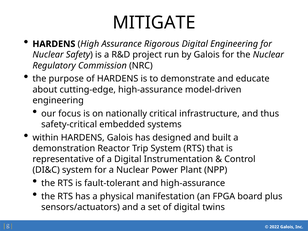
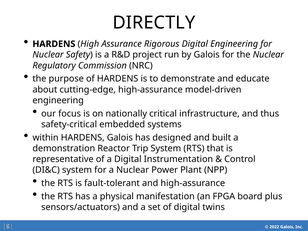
MITIGATE: MITIGATE -> DIRECTLY (154, 23)
